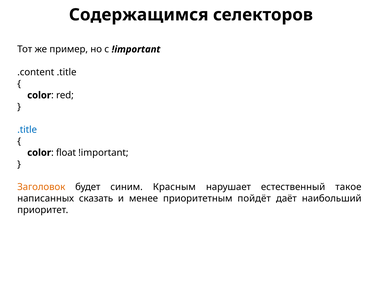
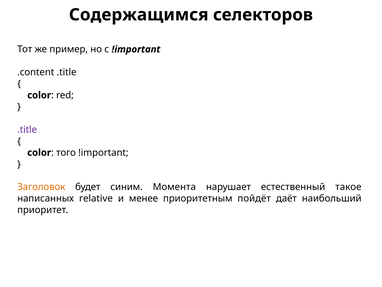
.title colour: blue -> purple (27, 129)
float: float -> того (66, 152)
Красным: Красным -> Момента (174, 187)
сказать: сказать -> relative (96, 198)
